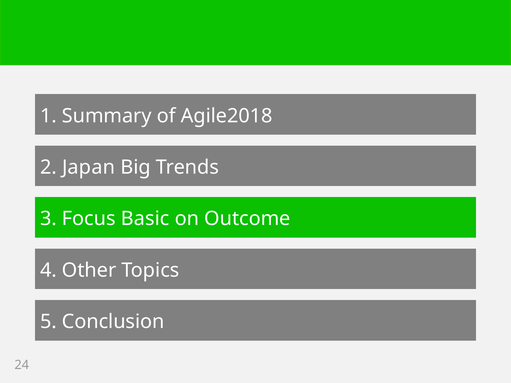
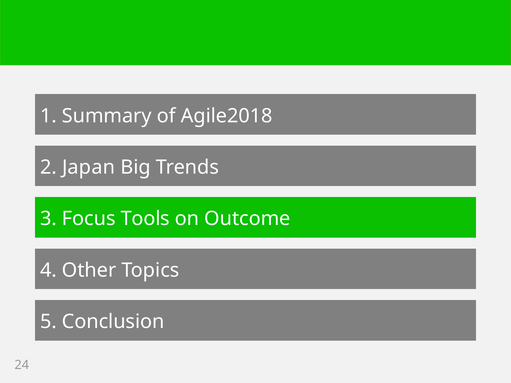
Basic: Basic -> Tools (145, 219)
